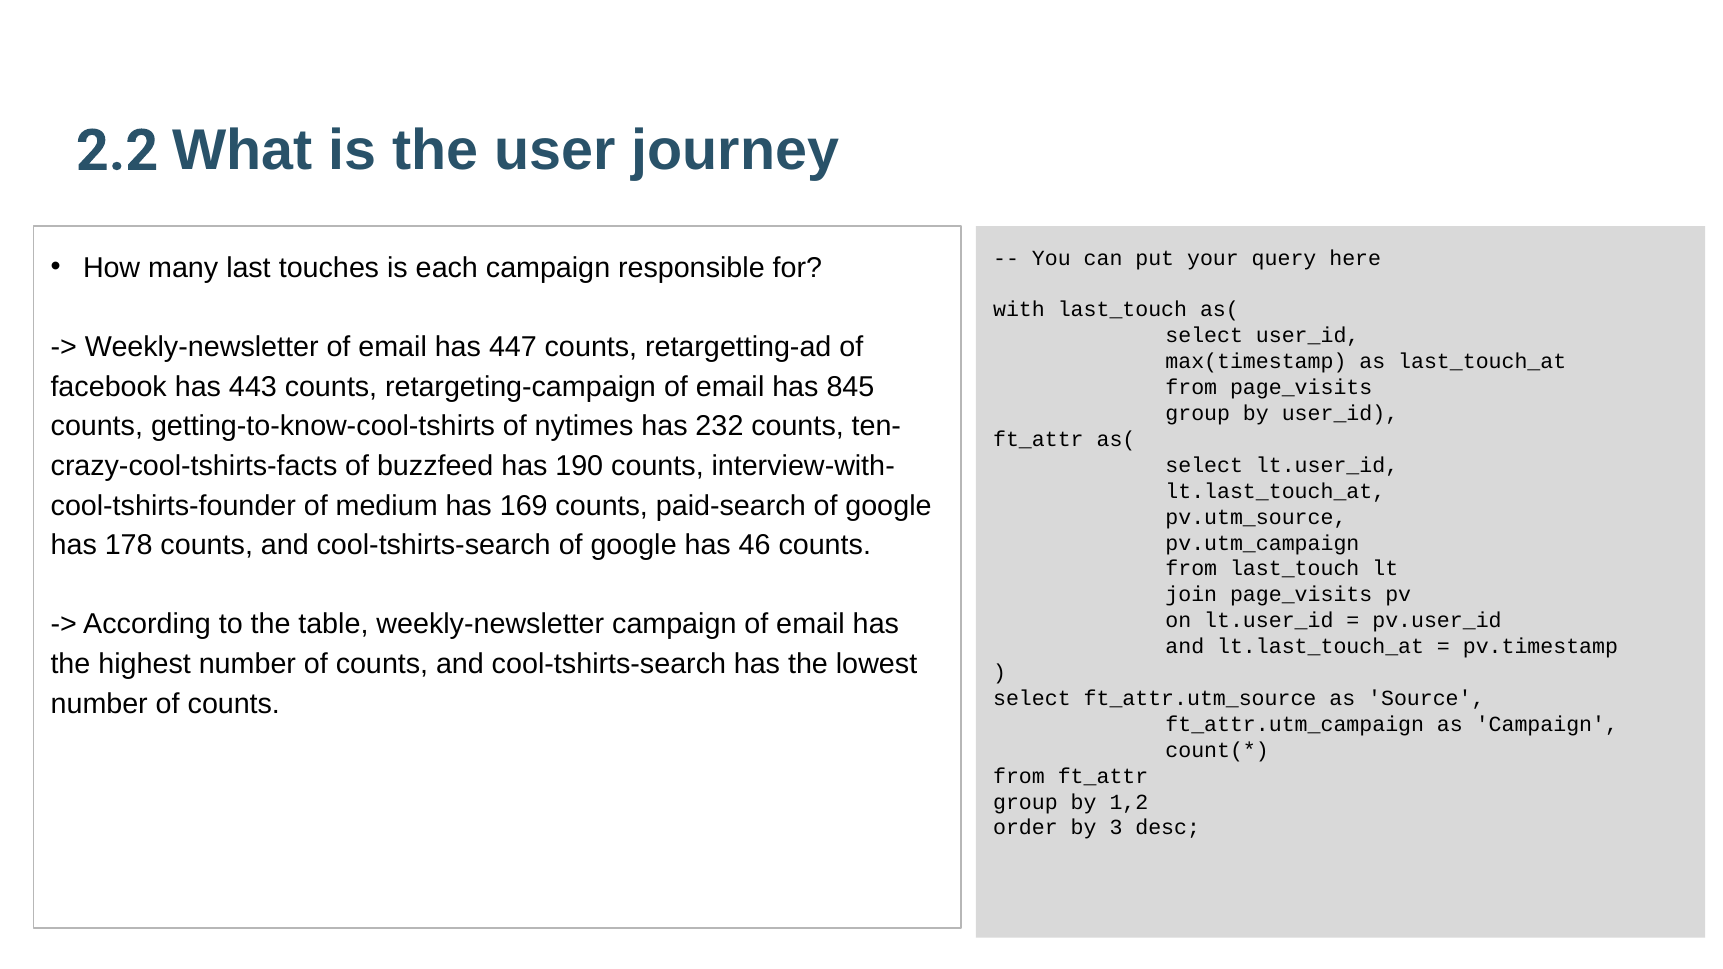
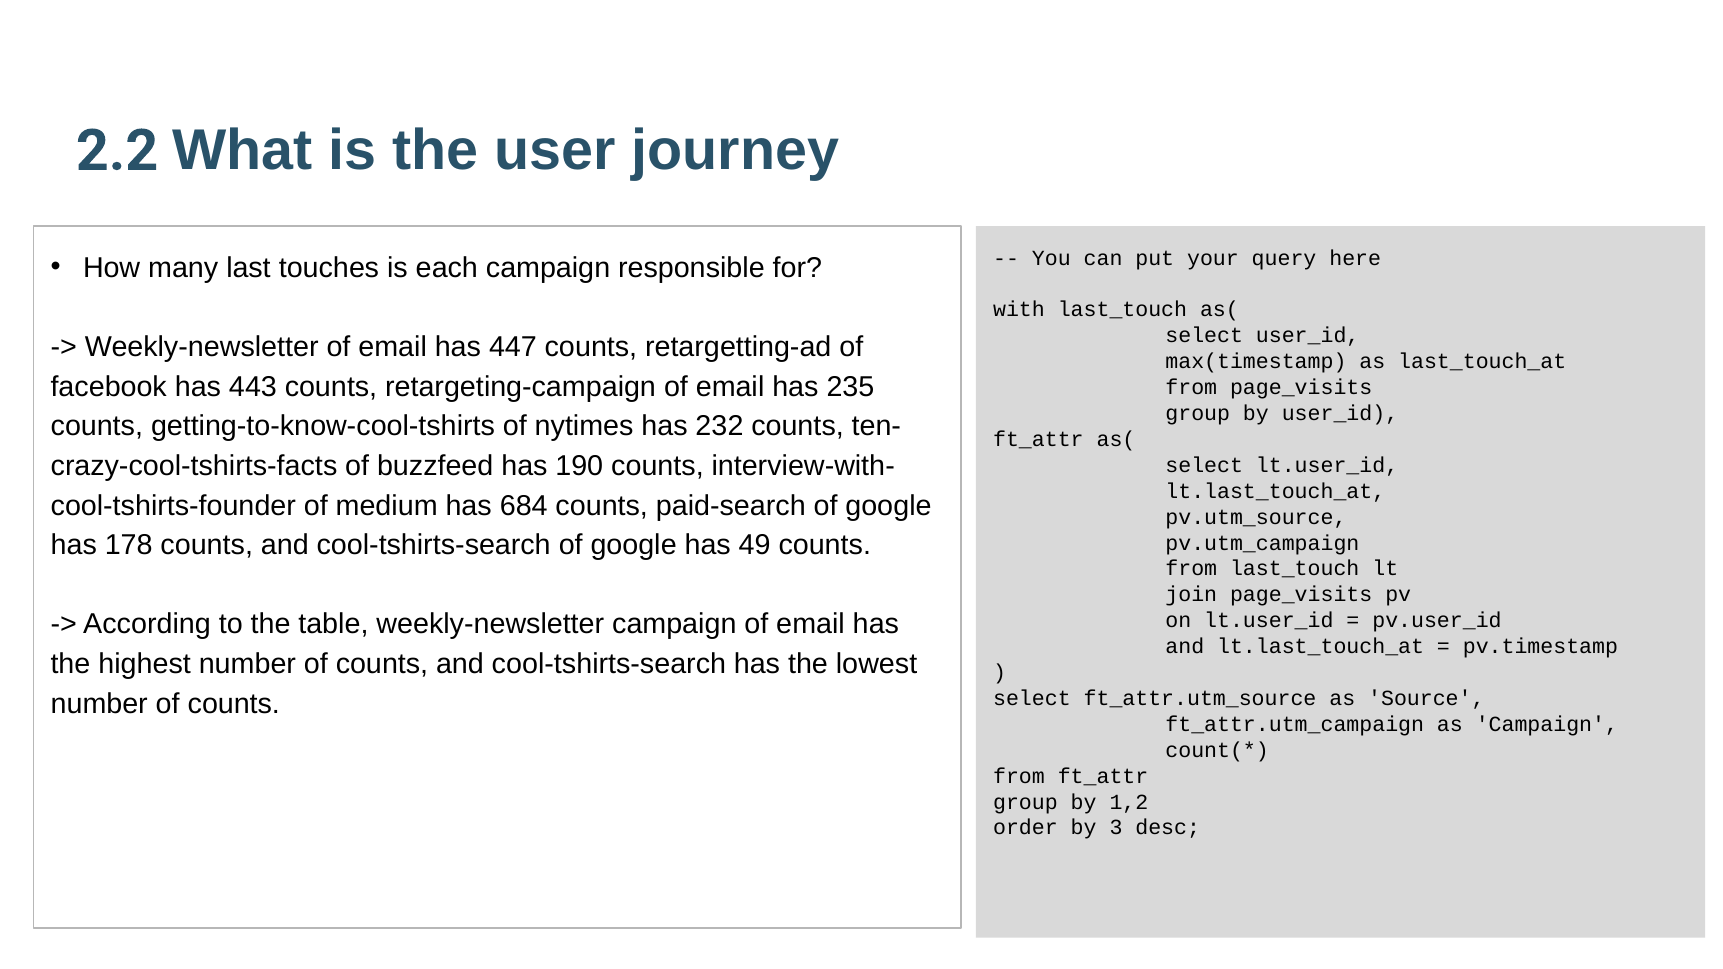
845: 845 -> 235 (850, 387)
169: 169 -> 684 (524, 506)
46: 46 -> 49 (755, 545)
